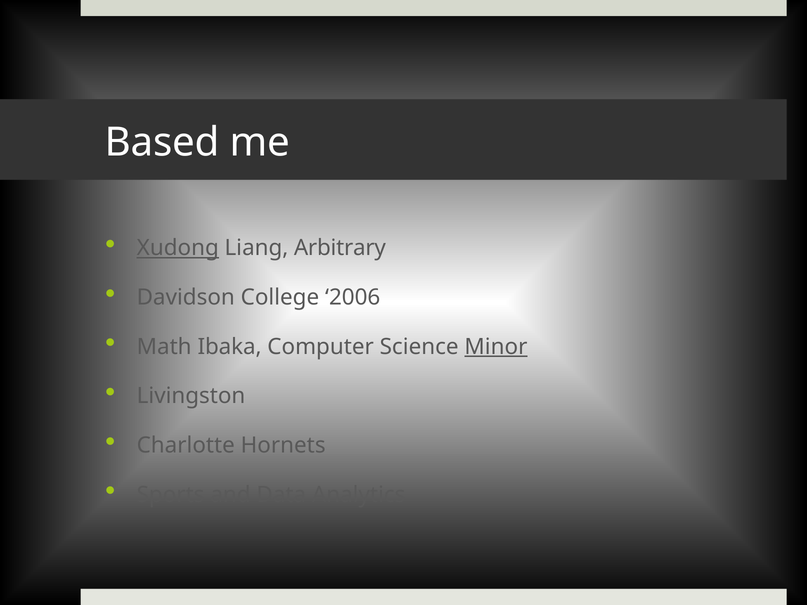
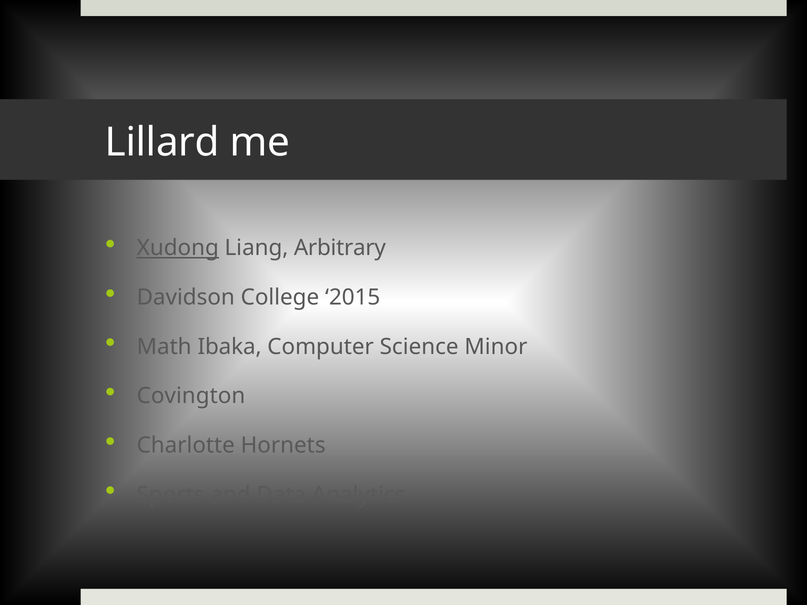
Based: Based -> Lillard (162, 142)
2006: 2006 -> 2015 (353, 297)
Minor underline: present -> none (496, 347)
Livingston: Livingston -> Covington (191, 396)
